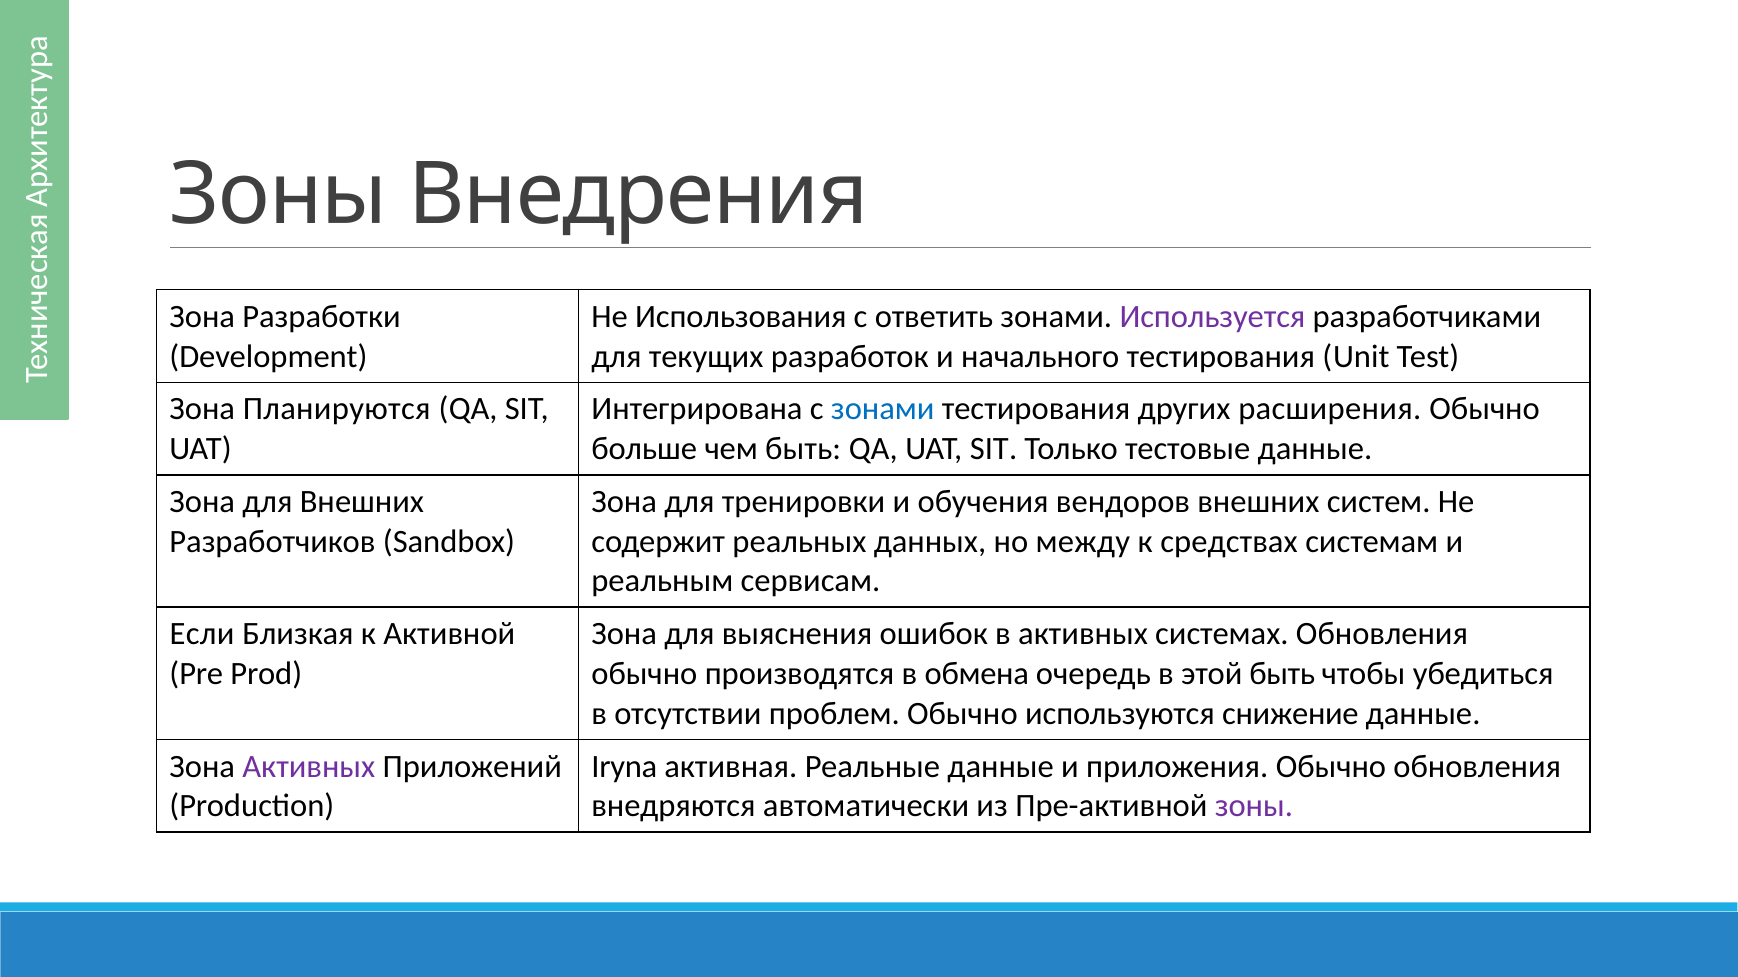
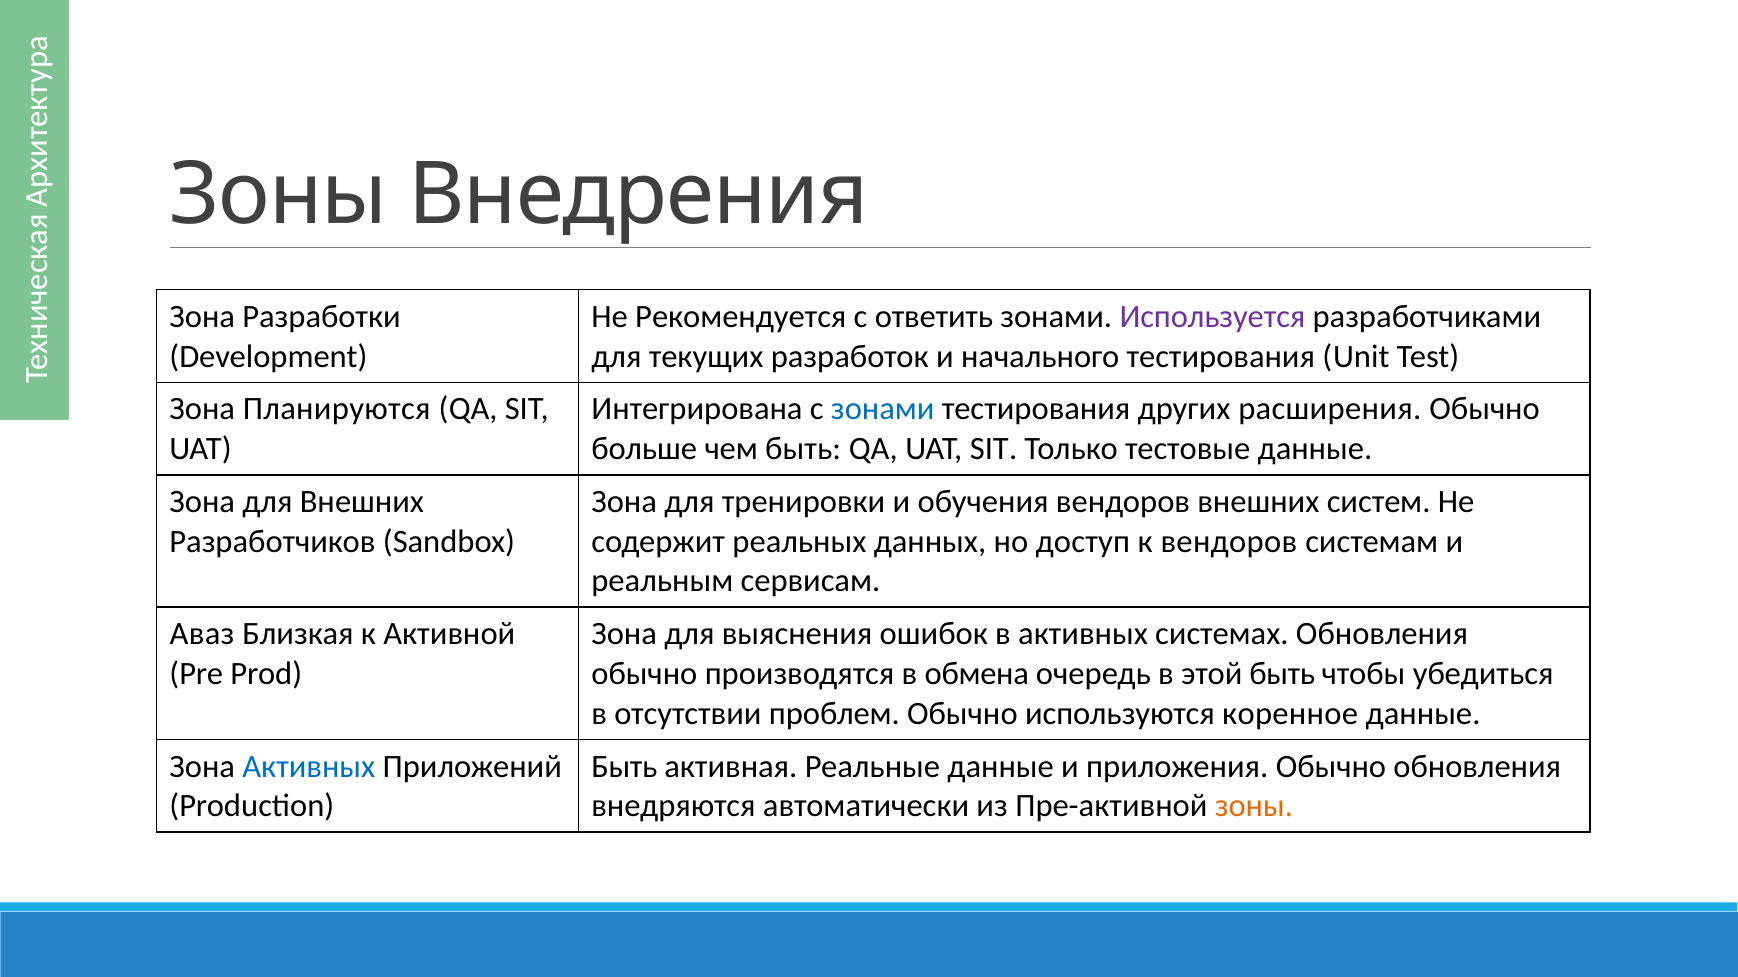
Использования: Использования -> Рекомендуется (741, 317)
между: между -> доступ (1083, 542)
к средствах: средствах -> вендоров (1229, 542)
Если: Если -> Аваз (202, 634)
снижение: снижение -> коренное (1290, 714)
Активных colour: purple -> blue (309, 767)
Iryna: Iryna -> Быть (624, 767)
зоны colour: purple -> orange (1254, 807)
